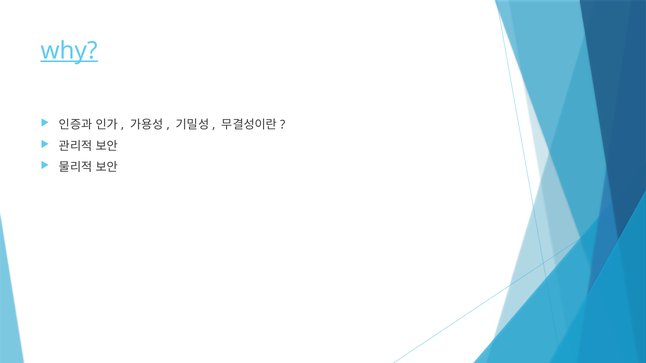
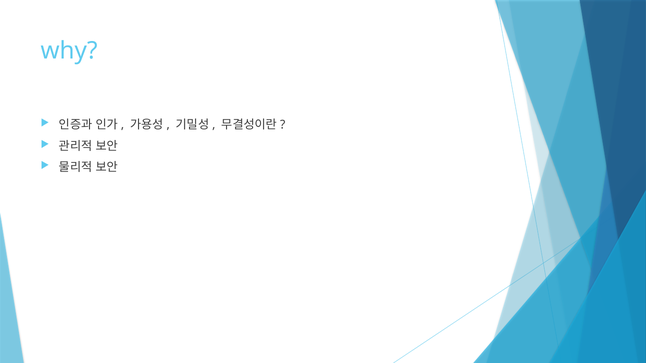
why underline: present -> none (69, 51)
